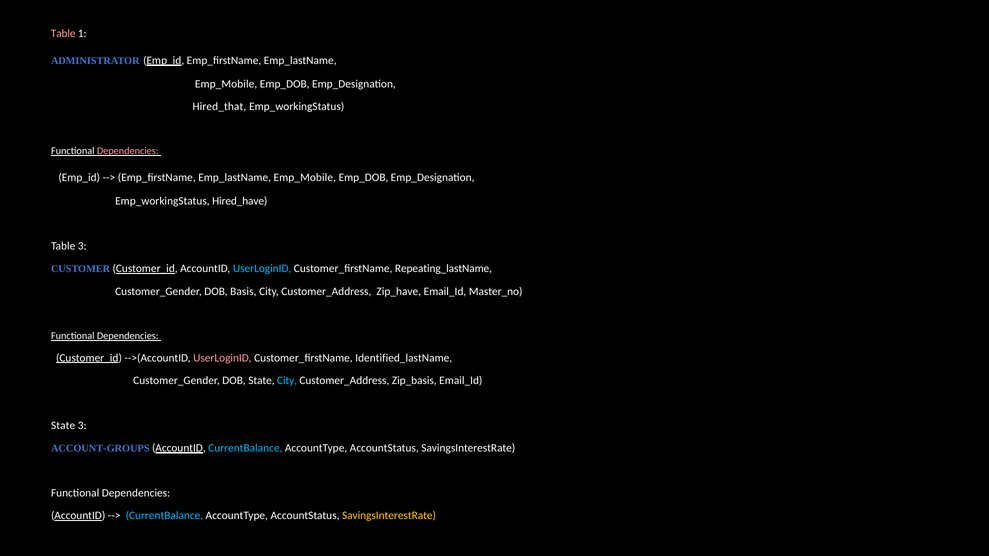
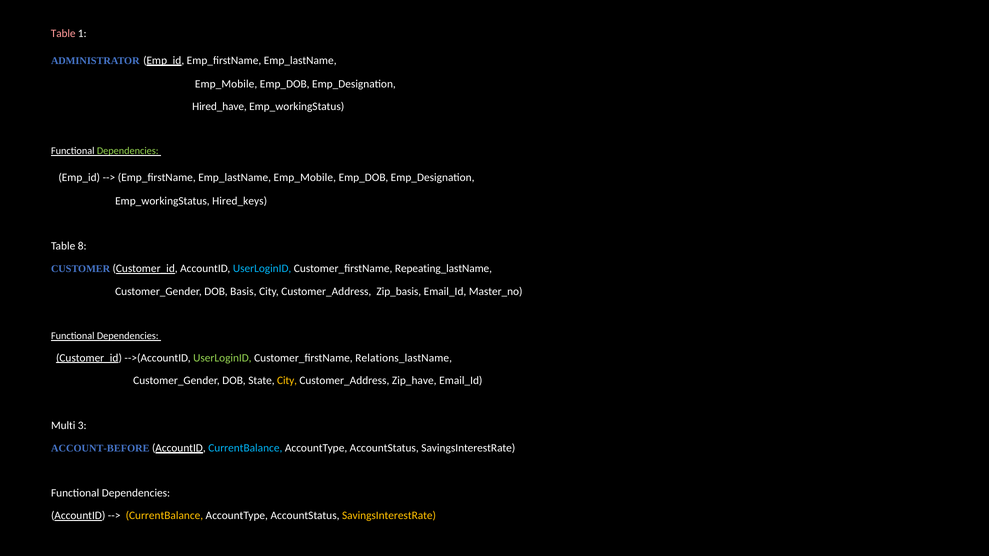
Hired_that: Hired_that -> Hired_have (219, 107)
Dependencies colour: pink -> light green (128, 151)
Hired_have: Hired_have -> Hired_keys (240, 201)
Table 3: 3 -> 8 (82, 246)
Zip_have: Zip_have -> Zip_basis (399, 291)
UserLoginID colour: pink -> light green (222, 358)
Identified_lastName: Identified_lastName -> Relations_lastName (404, 358)
City colour: light blue -> yellow (287, 381)
Zip_basis: Zip_basis -> Zip_have (414, 381)
State: State -> Multi (63, 426)
ACCOUNT-GROUPS: ACCOUNT-GROUPS -> ACCOUNT-BEFORE (100, 449)
CurrentBalance colour: light blue -> yellow (164, 516)
